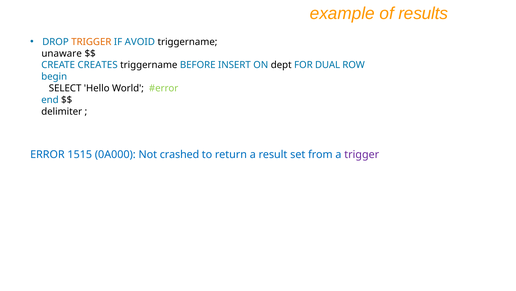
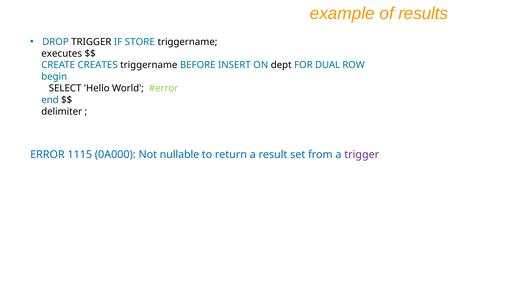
TRIGGER colour: orange -> black (91, 42)
AVOID: AVOID -> STORE (140, 42)
unaware: unaware -> executes (62, 53)
1515: 1515 -> 1115 (80, 154)
crashed: crashed -> nullable (179, 154)
